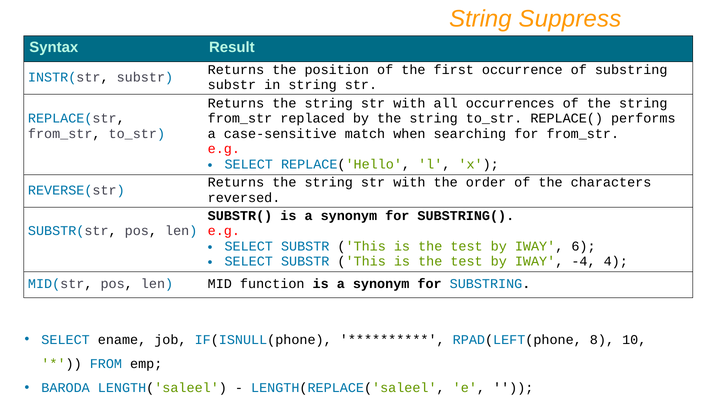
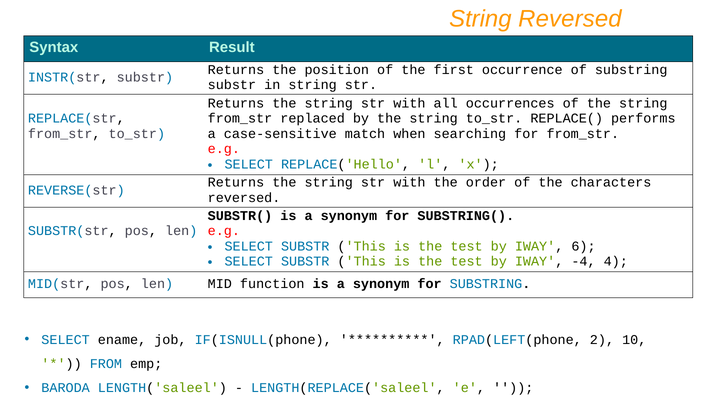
String Suppress: Suppress -> Reversed (570, 19)
8: 8 -> 2 (602, 340)
